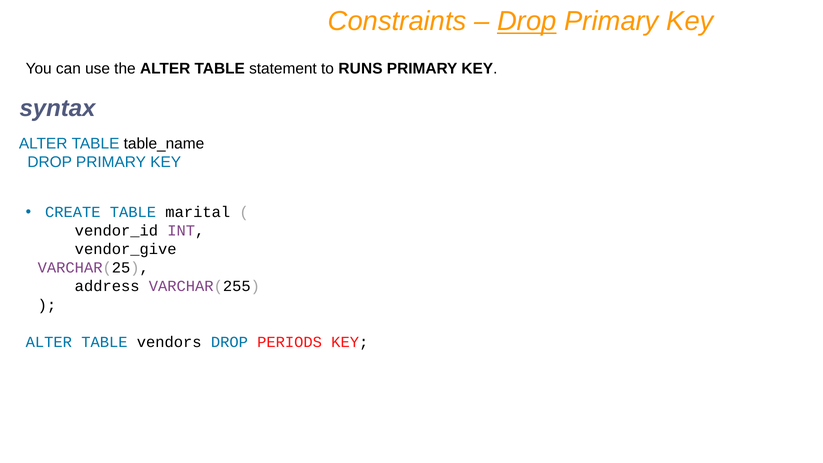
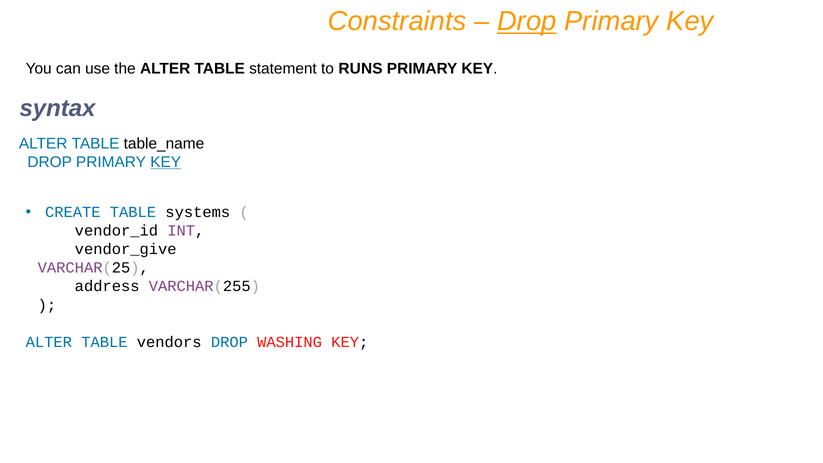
KEY underline: none -> present (166, 162)
marital: marital -> systems (198, 212)
PERIODS: PERIODS -> WASHING (290, 342)
